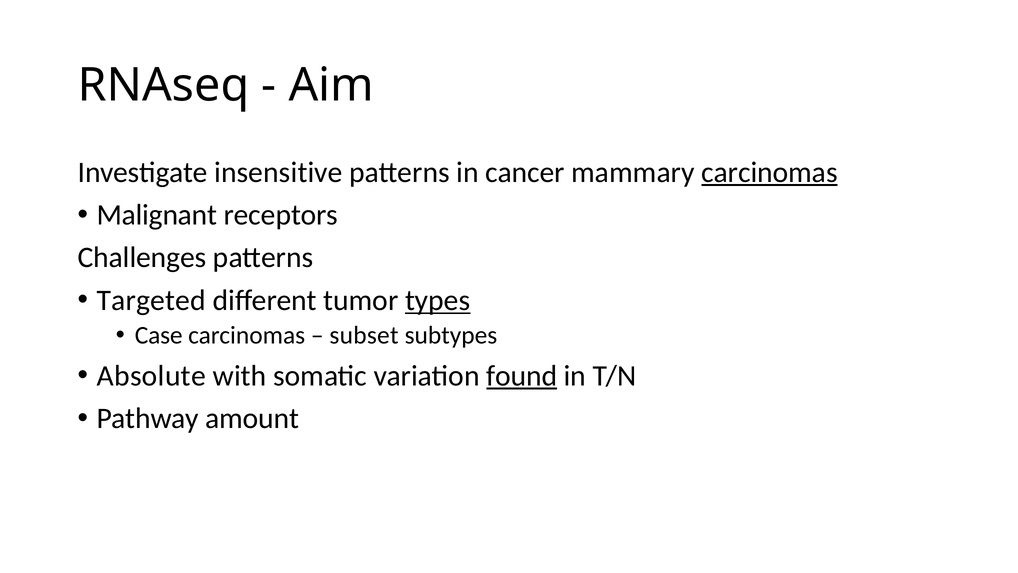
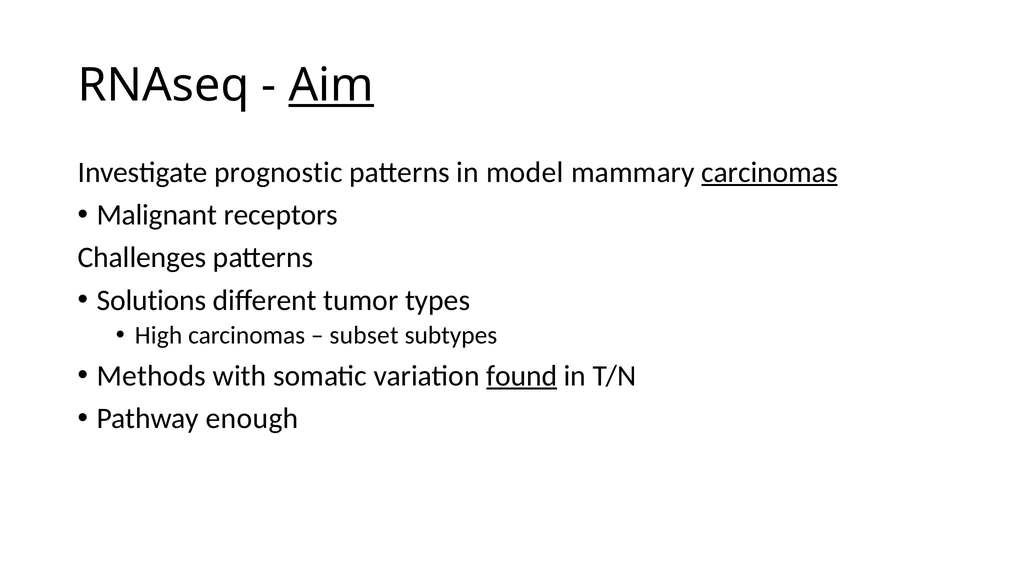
Aim underline: none -> present (331, 86)
insensitive: insensitive -> prognostic (278, 172)
cancer: cancer -> model (525, 172)
Targeted: Targeted -> Solutions (152, 300)
types underline: present -> none (438, 300)
Case: Case -> High (159, 335)
Absolute: Absolute -> Methods (151, 376)
amount: amount -> enough (252, 418)
